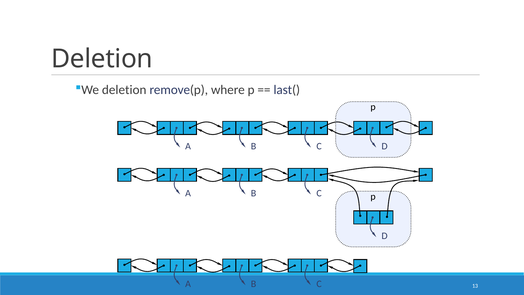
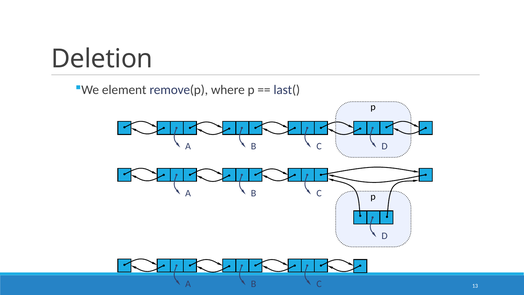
We deletion: deletion -> element (124, 90)
